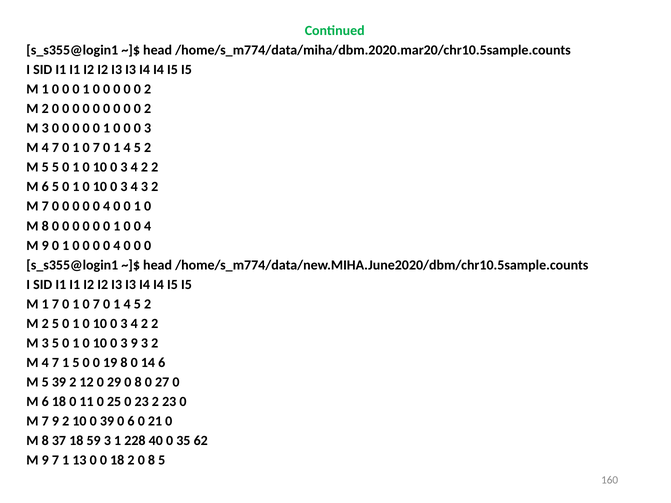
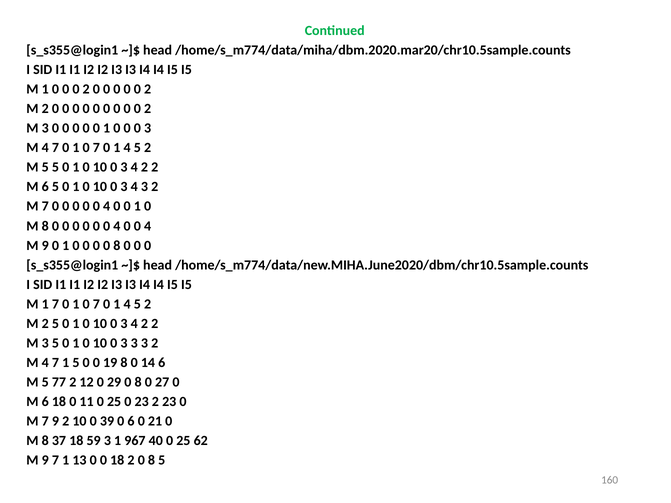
1: 1 -> 2 (86, 89)
1: 1 -> 4 (117, 226)
4: 4 -> 8 (117, 246)
0 3 9: 9 -> 3 (134, 343)
5 39: 39 -> 77 (59, 382)
228: 228 -> 967 (135, 441)
40 0 35: 35 -> 25 (183, 441)
